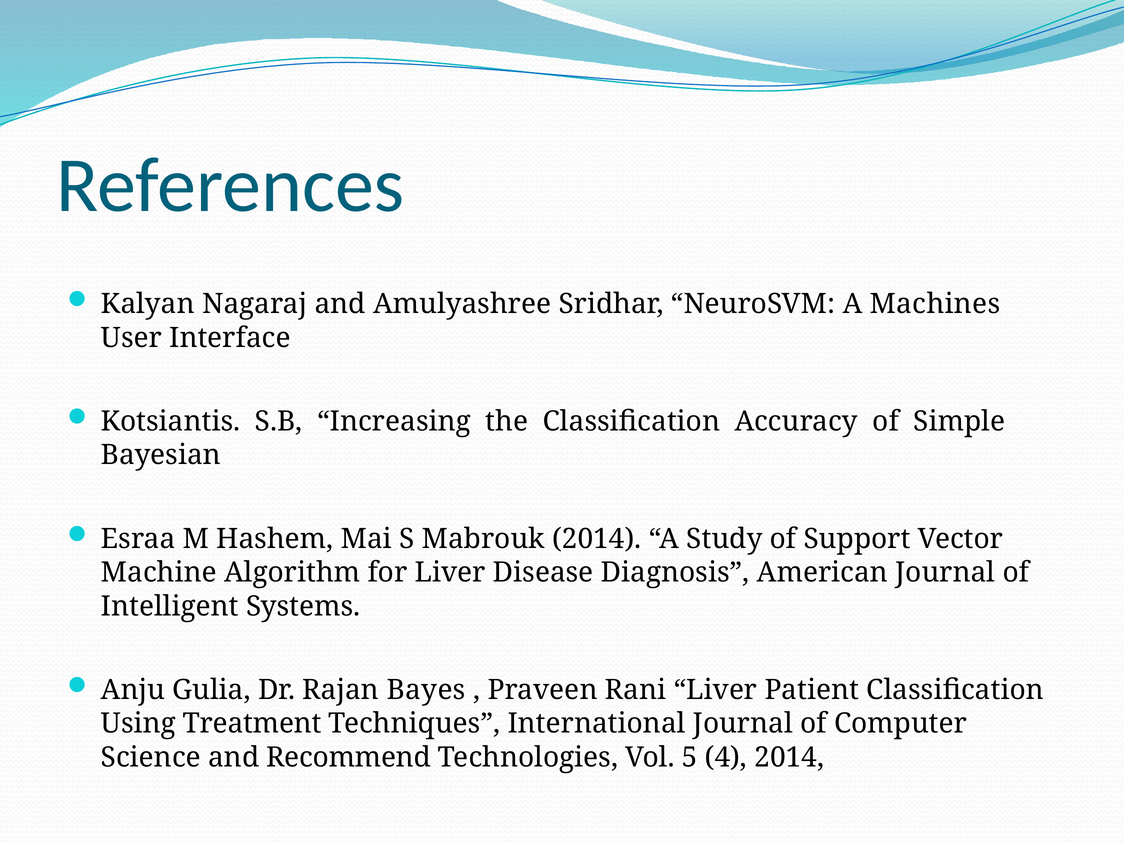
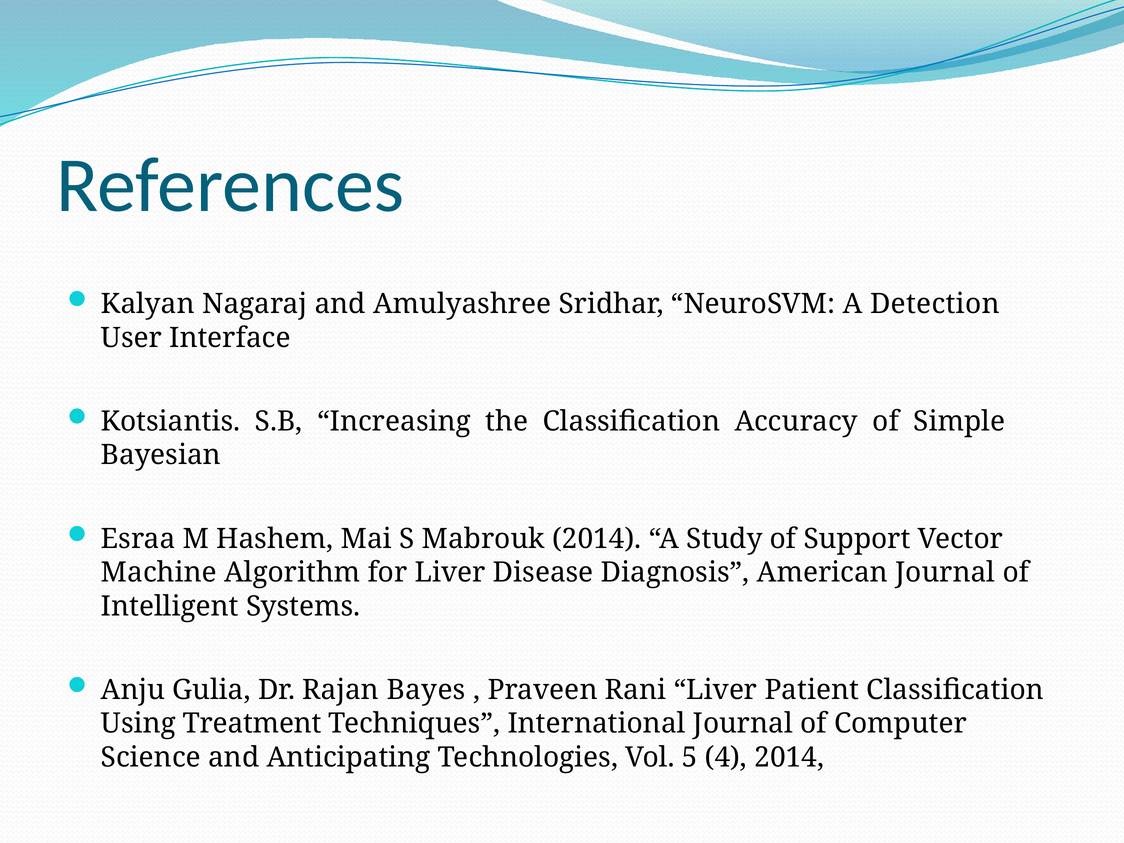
Machines: Machines -> Detection (935, 304)
Recommend: Recommend -> Anticipating (349, 757)
